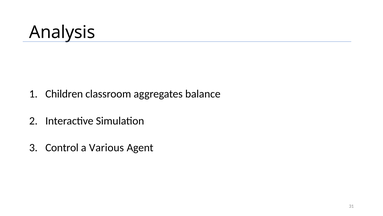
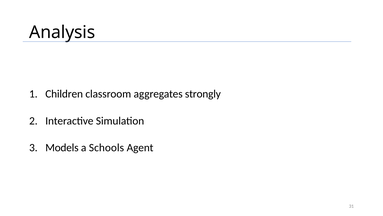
balance: balance -> strongly (203, 94)
Control: Control -> Models (62, 147)
Various: Various -> Schools (106, 147)
